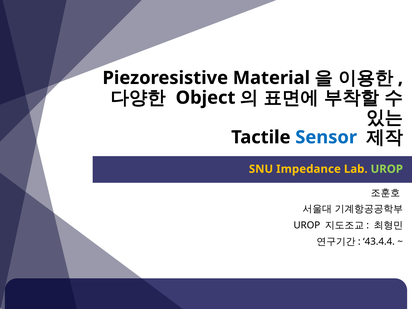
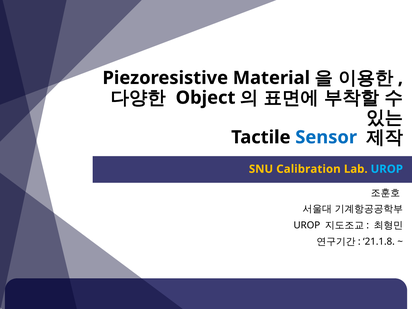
Impedance: Impedance -> Calibration (308, 169)
UROP colour: light green -> light blue (387, 169)
43.4.4: 43.4.4 -> 21.1.8 (379, 242)
